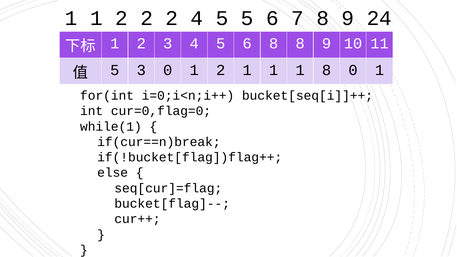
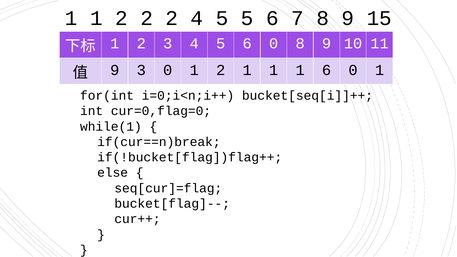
24: 24 -> 15 (379, 18)
5 6 8: 8 -> 0 (274, 44)
5: 5 -> 9 (115, 70)
1 8: 8 -> 6 (327, 70)
